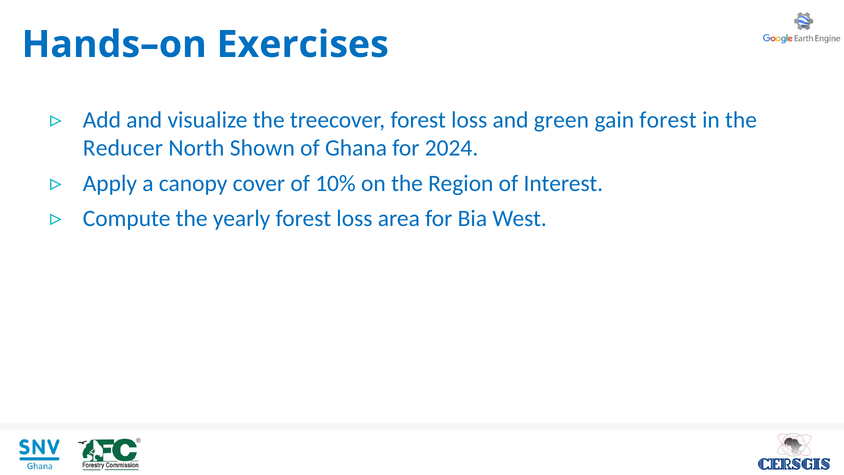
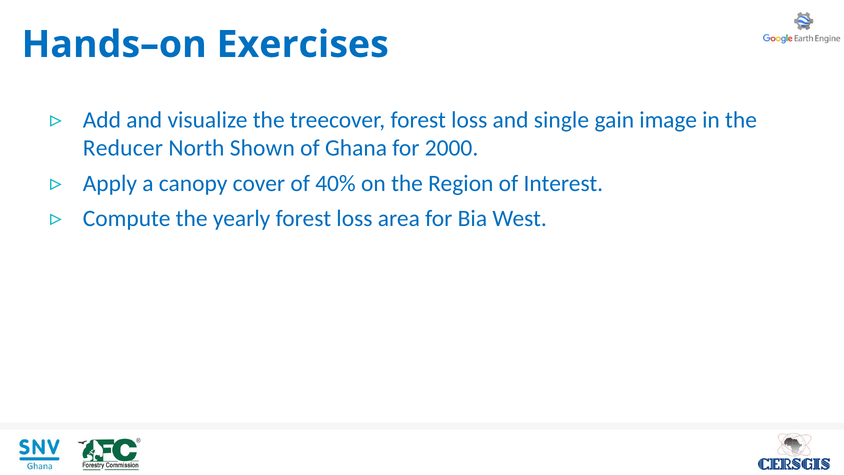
green: green -> single (561, 120)
gain forest: forest -> image (668, 120)
2024: 2024 -> 2000 (452, 148)
10%: 10% -> 40% (335, 183)
